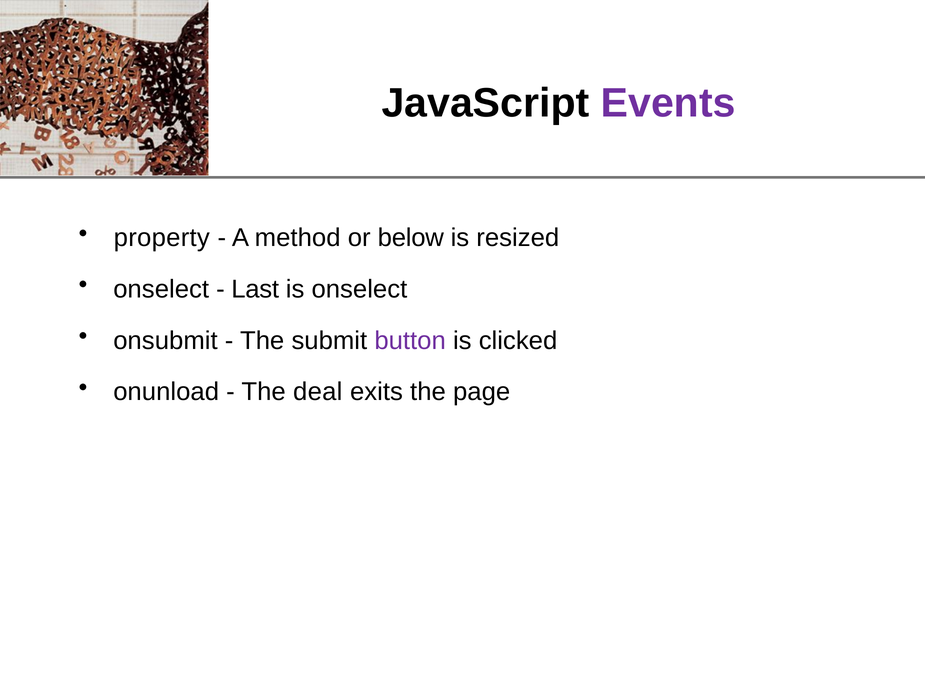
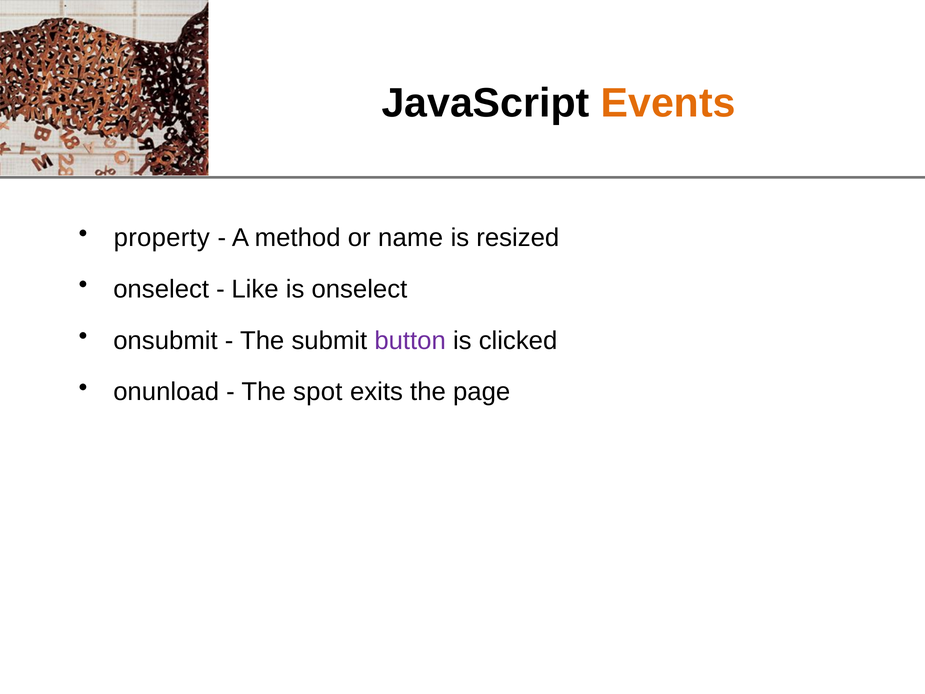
Events colour: purple -> orange (668, 103)
below: below -> name (411, 238)
Last: Last -> Like (255, 289)
deal: deal -> spot (318, 392)
